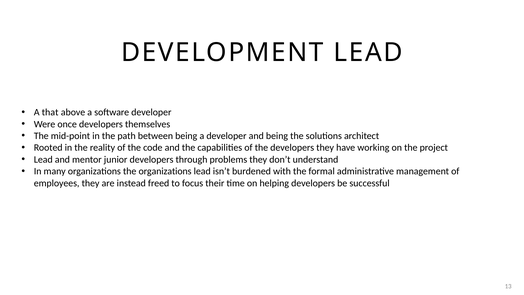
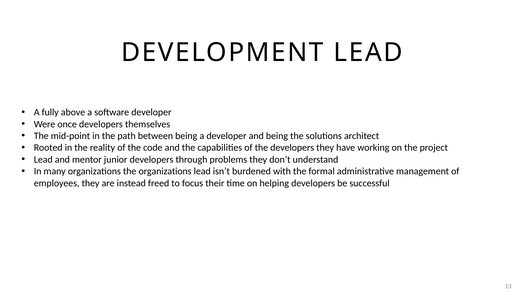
that: that -> fully (50, 112)
